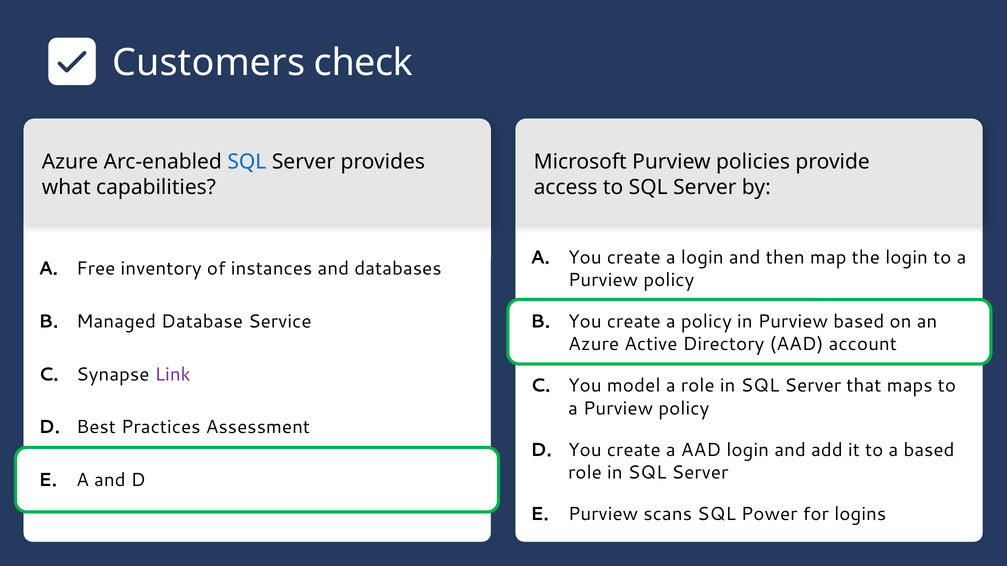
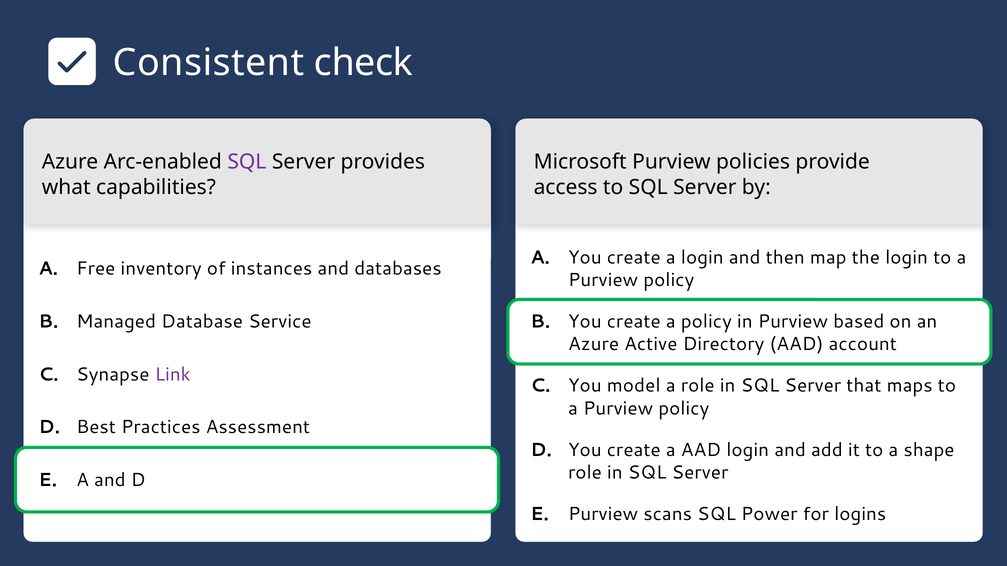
Customers: Customers -> Consistent (209, 63)
SQL colour: blue -> purple (247, 162)
a based: based -> shape (929, 450)
